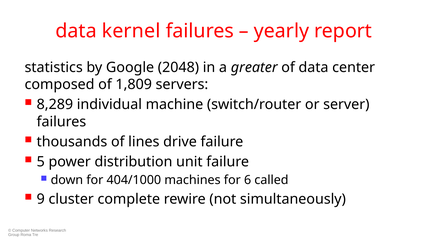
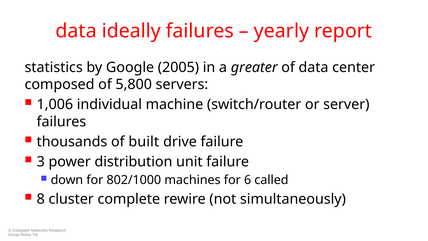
kernel: kernel -> ideally (131, 31)
2048: 2048 -> 2005 (178, 67)
1,809: 1,809 -> 5,800 (134, 84)
8,289: 8,289 -> 1,006 (55, 104)
lines: lines -> built (144, 142)
5: 5 -> 3 (41, 162)
404/1000: 404/1000 -> 802/1000 (134, 180)
9: 9 -> 8 (41, 199)
